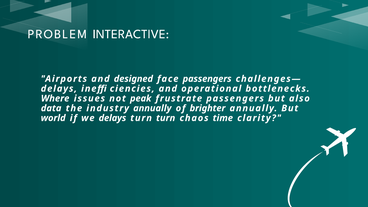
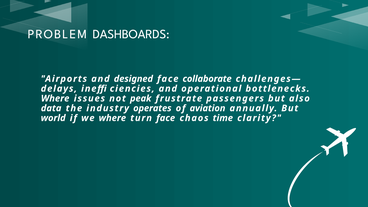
INTERACTIVE: INTERACTIVE -> DASHBOARDS (131, 34)
face passengers: passengers -> collaborate (207, 79)
industry annually: annually -> operates (152, 108)
brighter: brighter -> aviation (208, 108)
we delays: delays -> where (112, 118)
turn turn: turn -> face (166, 118)
